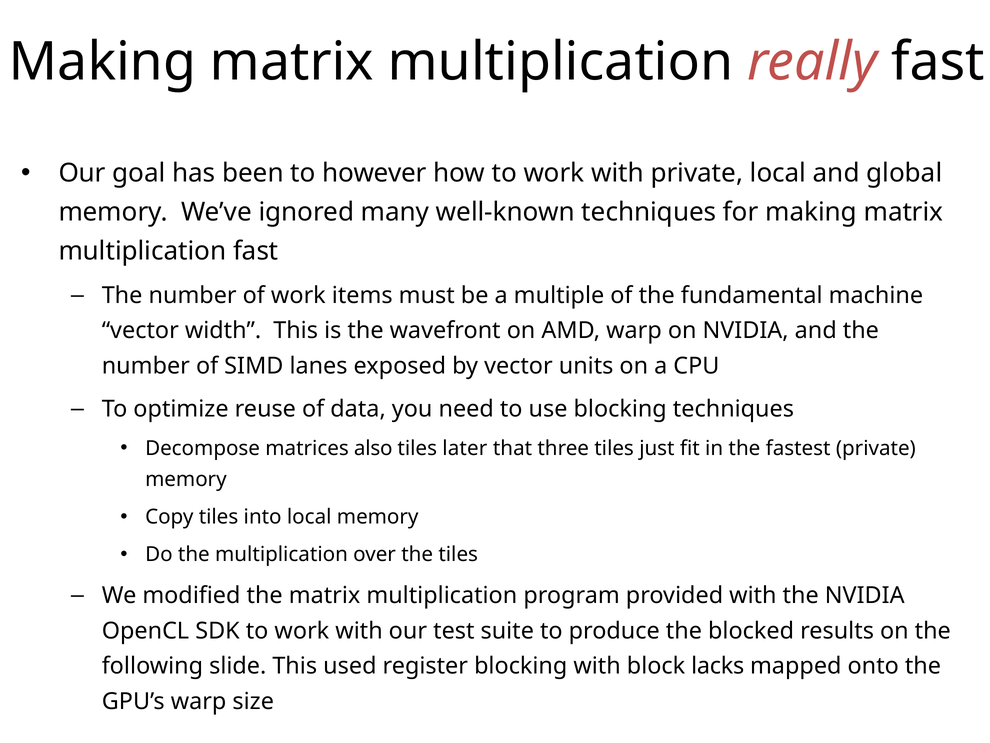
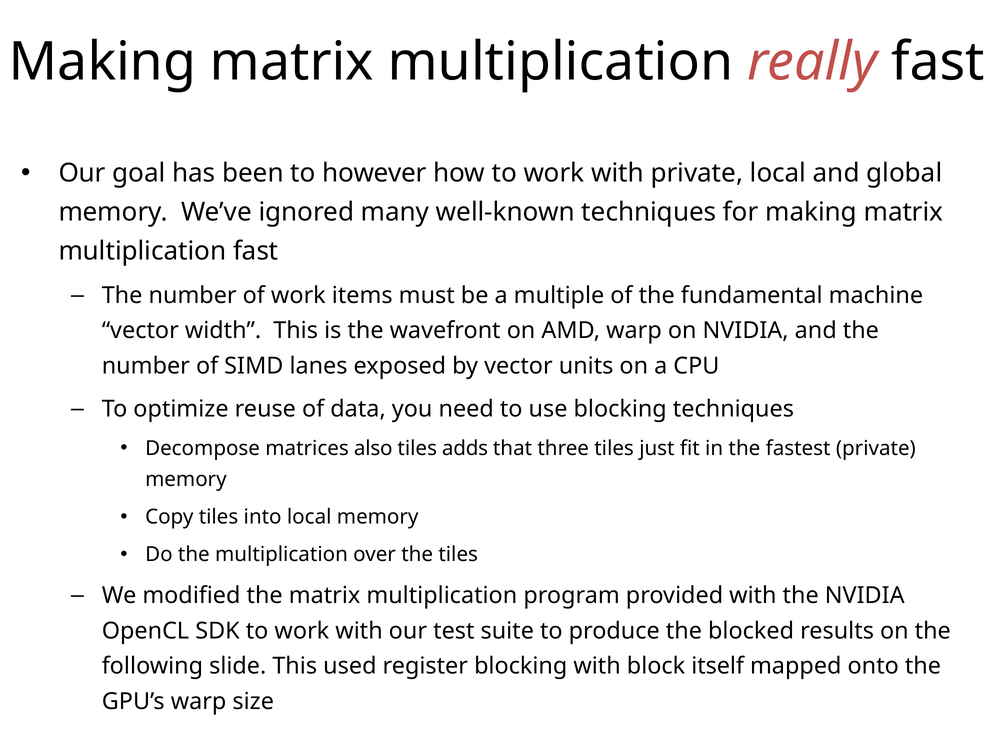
later: later -> adds (465, 448)
lacks: lacks -> itself (718, 666)
